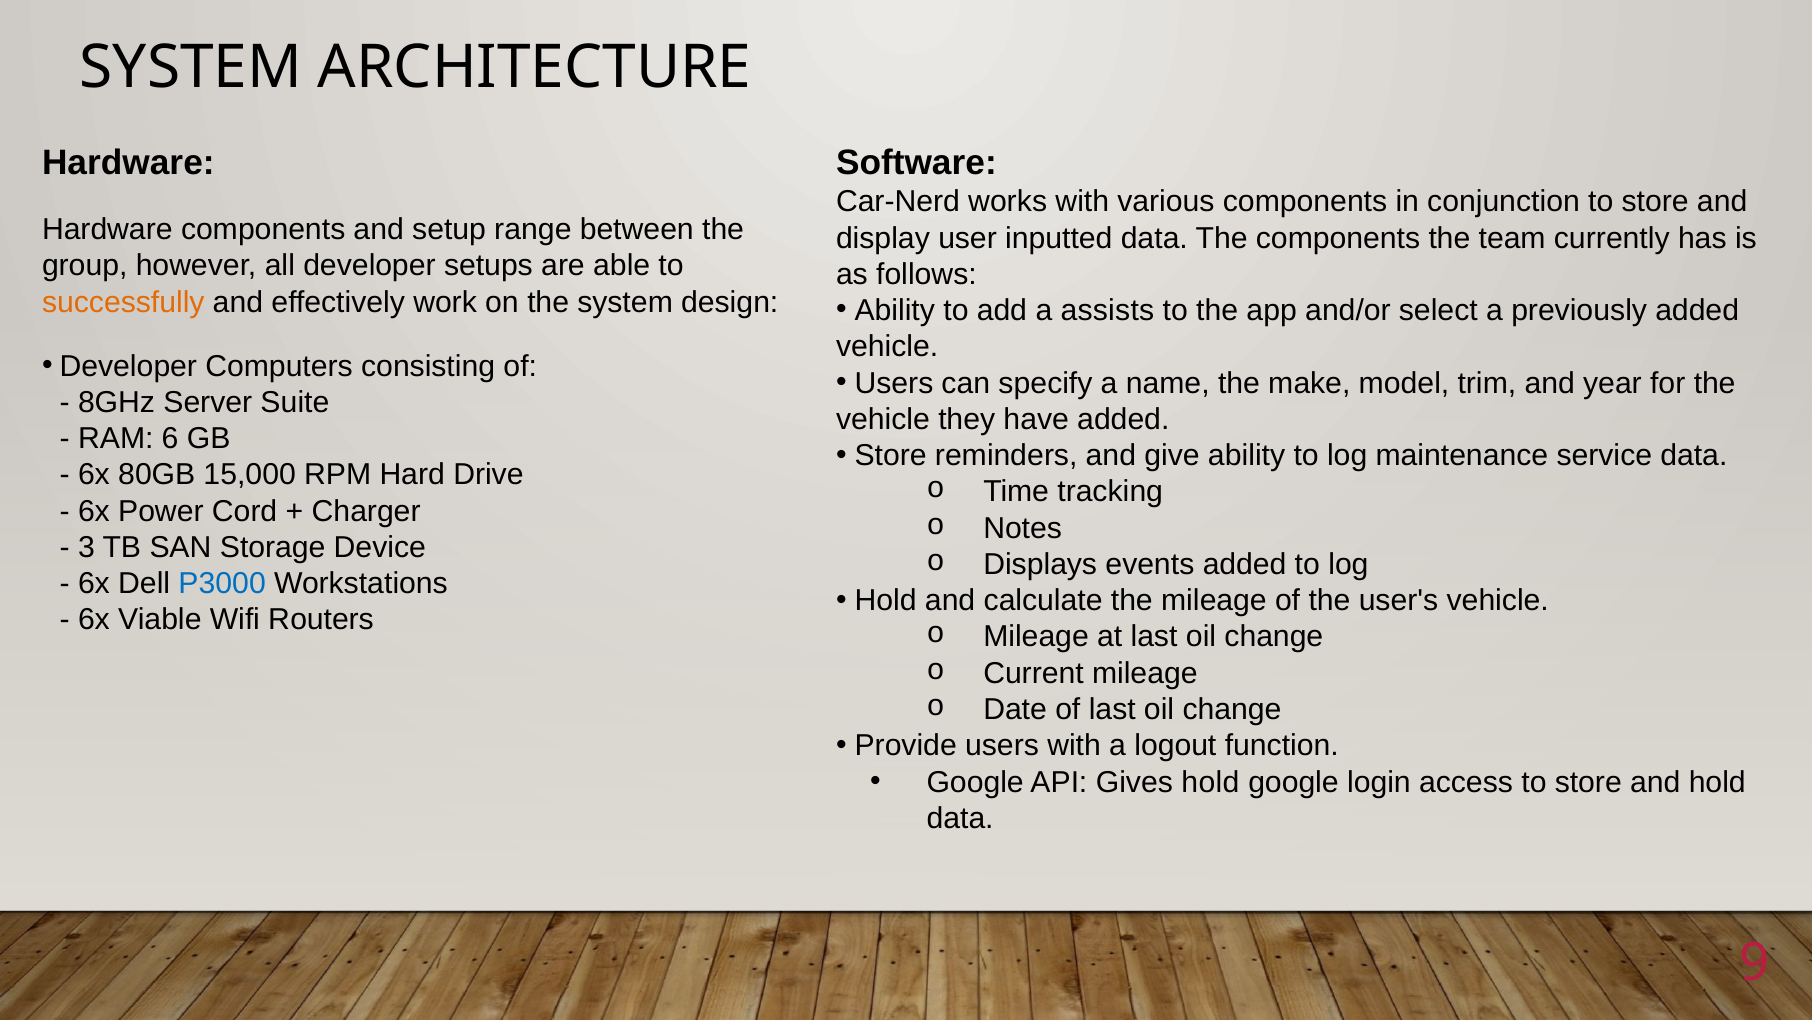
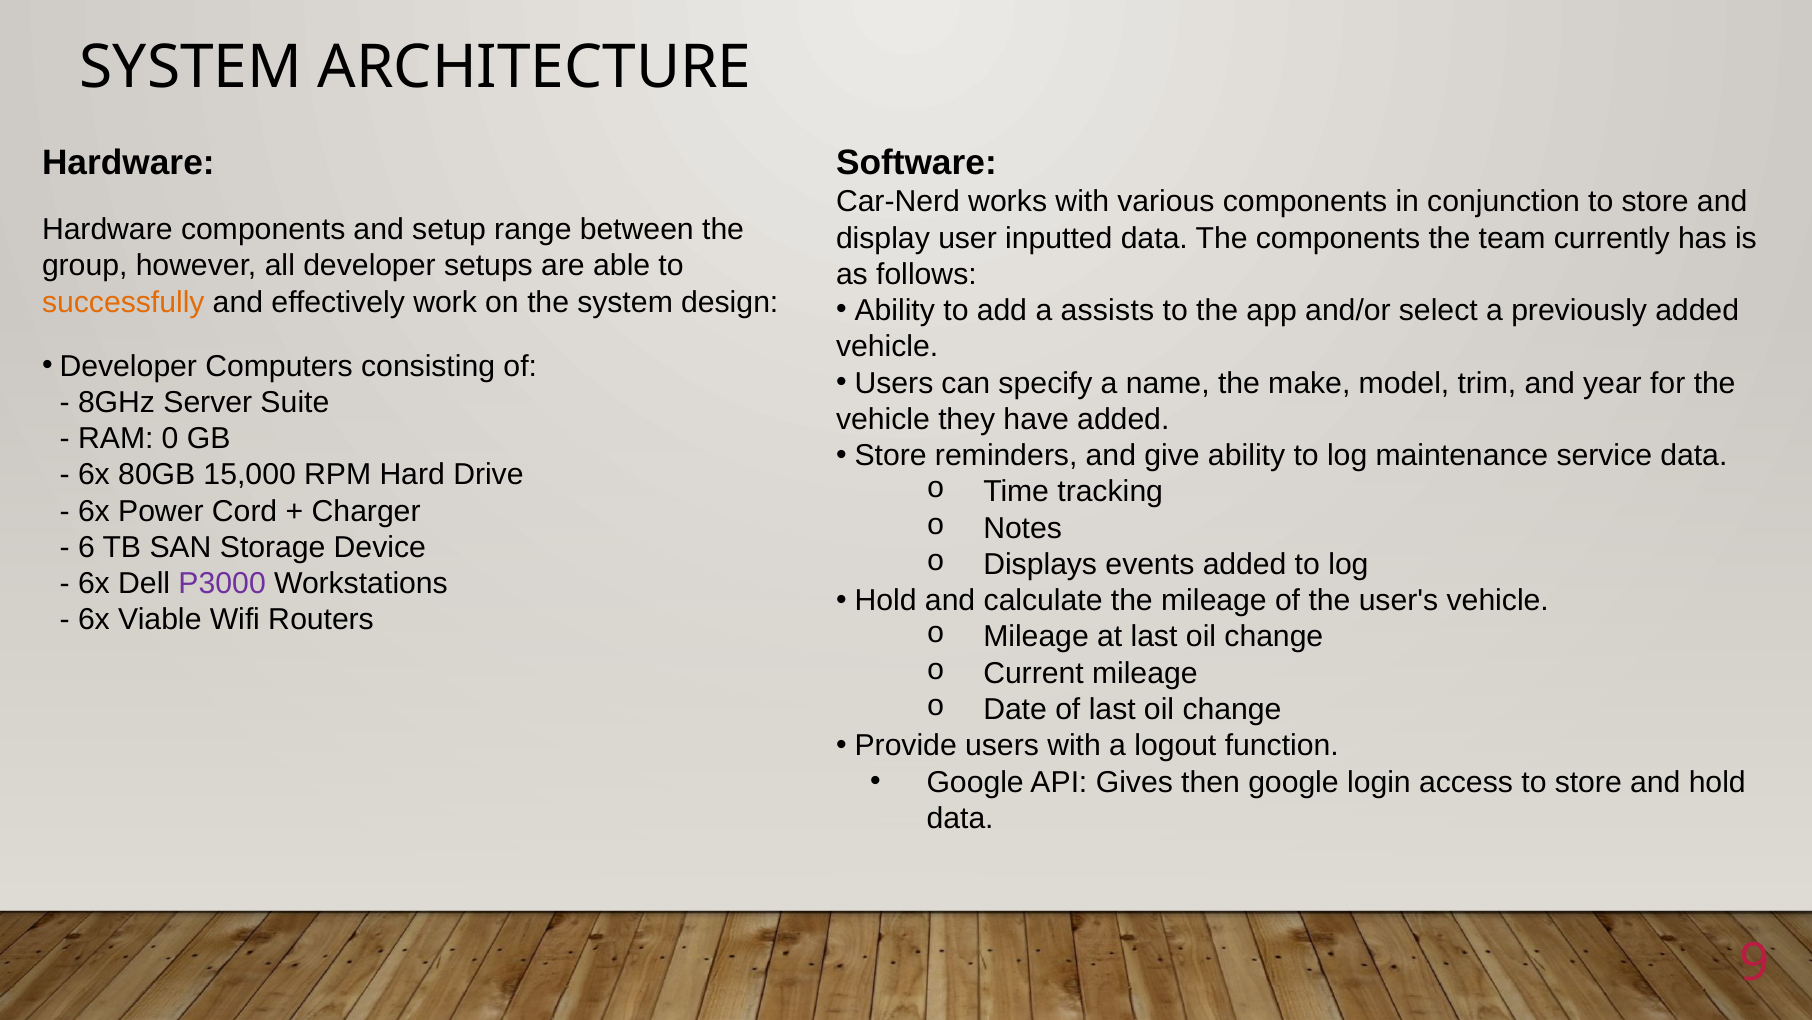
6: 6 -> 0 (170, 438)
3: 3 -> 6 (86, 547)
P3000 colour: blue -> purple (222, 583)
Gives hold: hold -> then (1211, 782)
